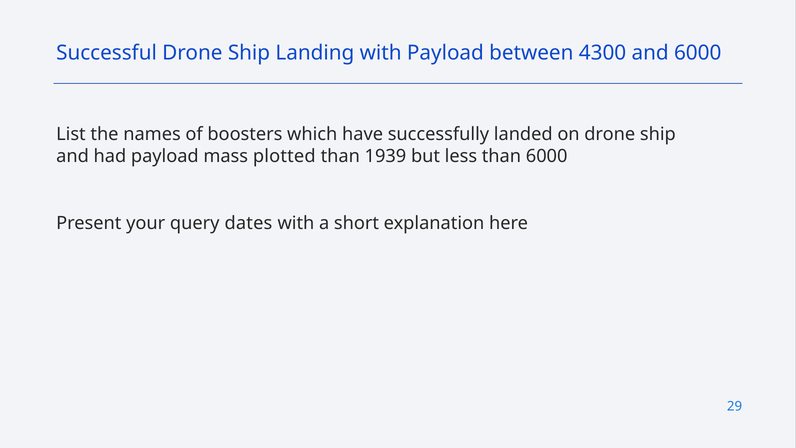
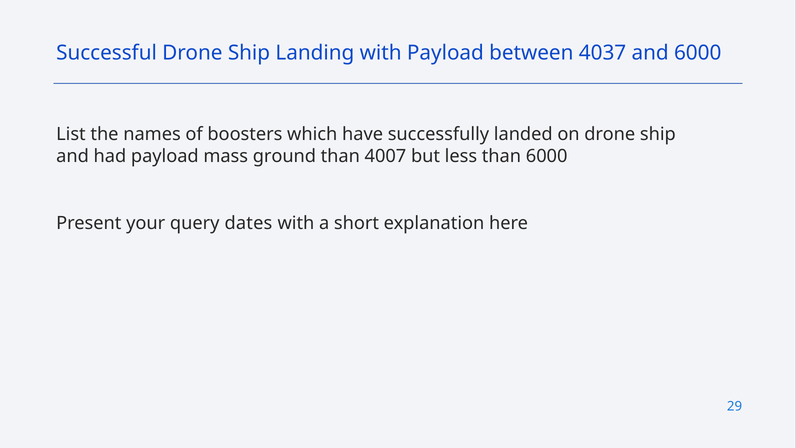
4300: 4300 -> 4037 (603, 53)
plotted: plotted -> ground (284, 156)
1939: 1939 -> 4007 (385, 156)
